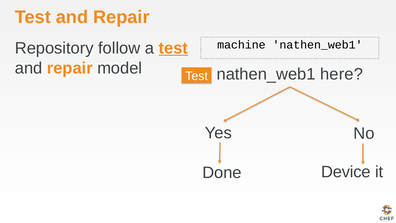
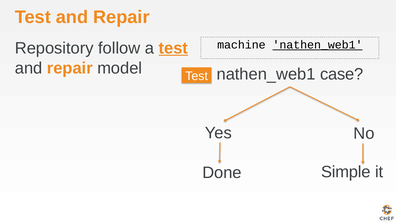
nathen_web1 underline: none -> present (318, 45)
here: here -> case (342, 74)
Device: Device -> Simple (346, 172)
